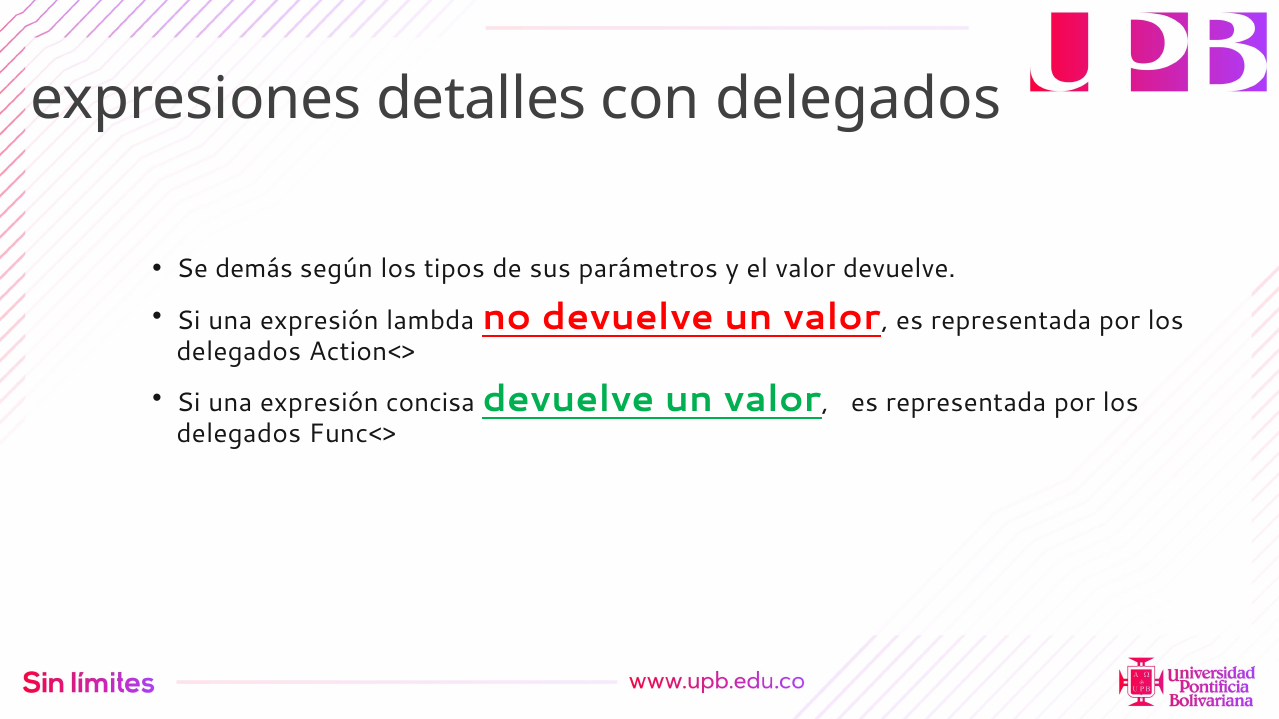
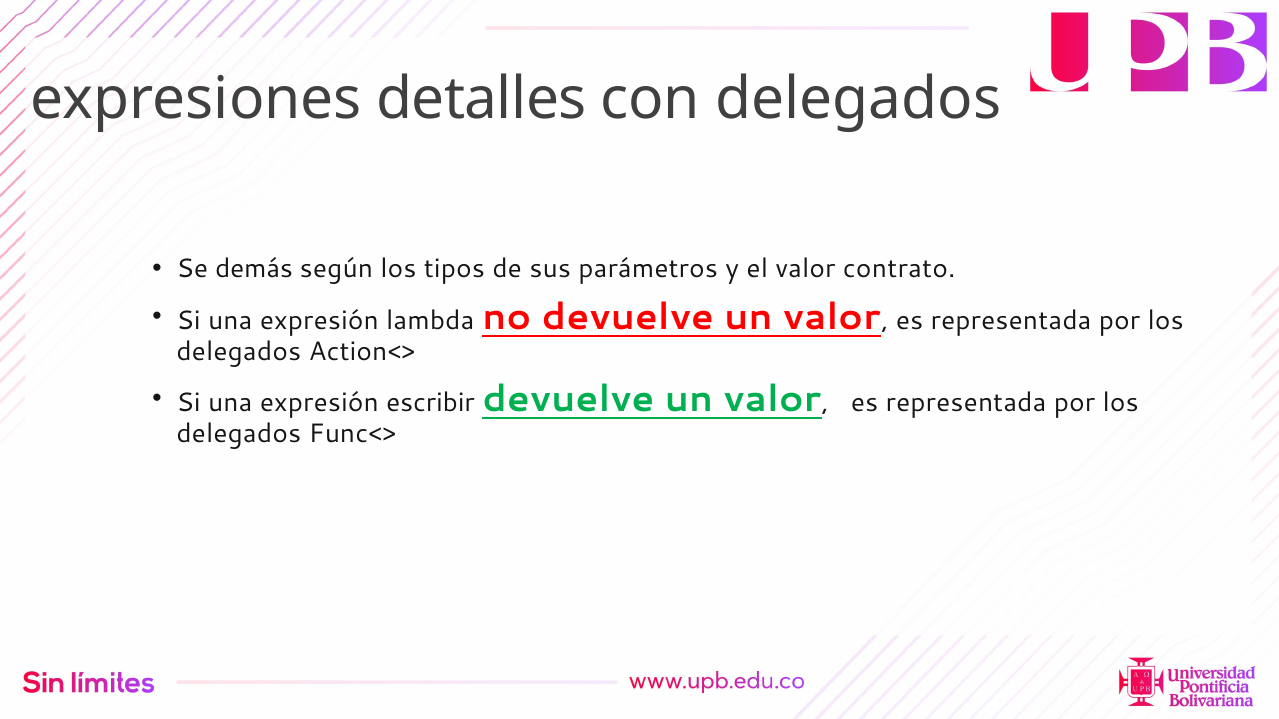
valor devuelve: devuelve -> contrato (899, 269)
concisa: concisa -> escribir (430, 403)
